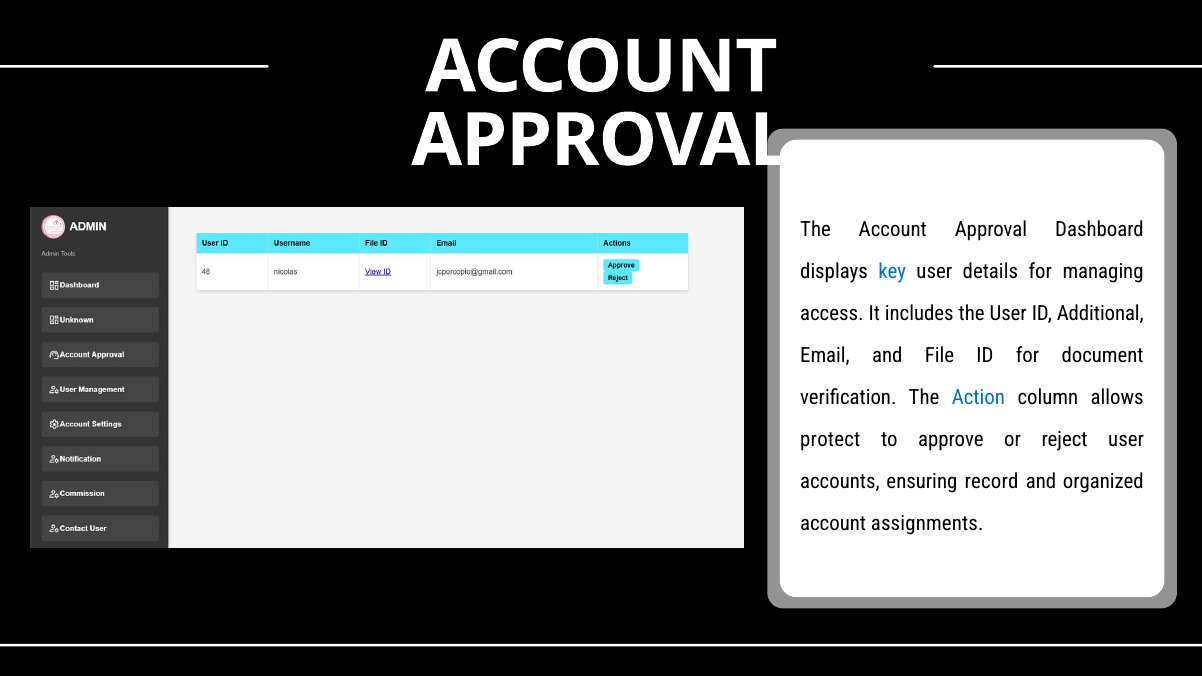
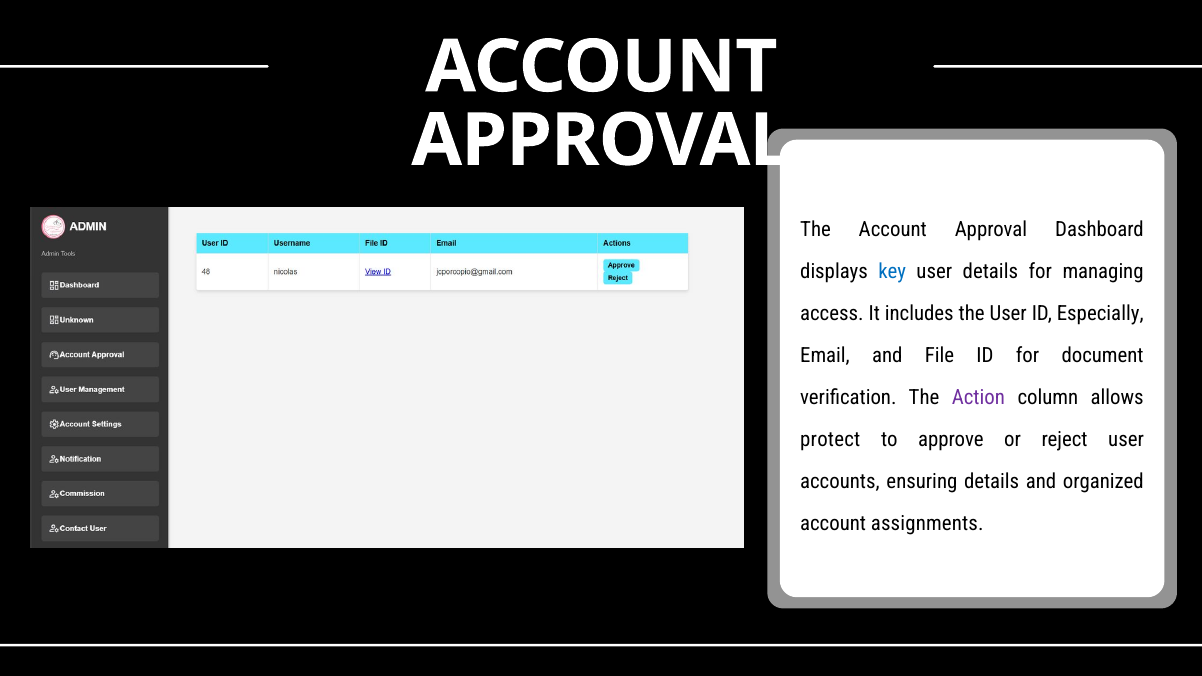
Additional: Additional -> Especially (1100, 314)
Action colour: blue -> purple (978, 398)
ensuring record: record -> details (992, 482)
